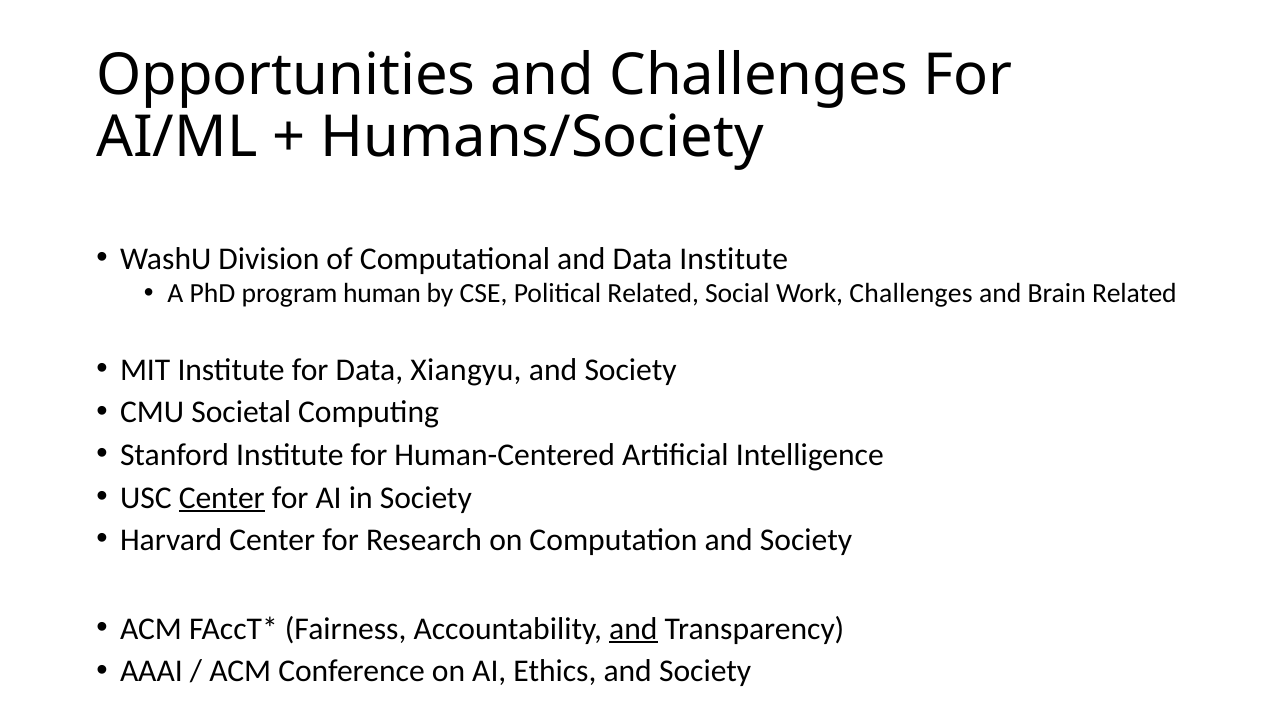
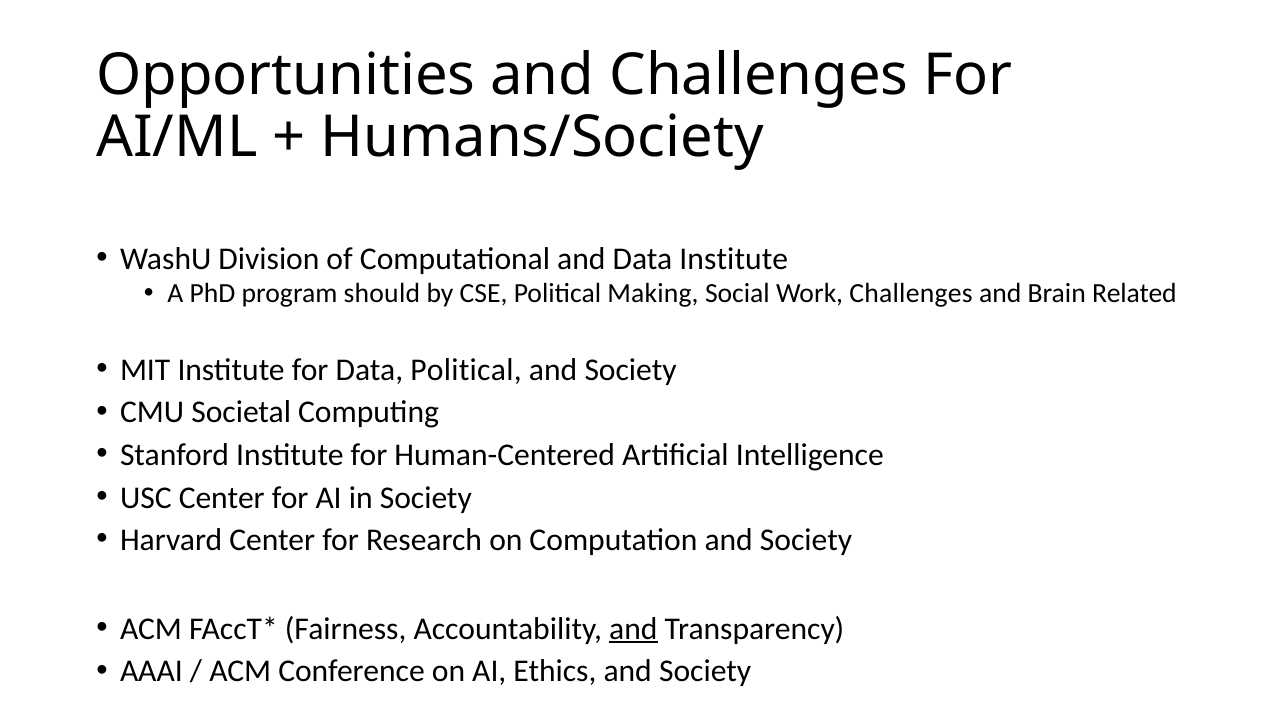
human: human -> should (382, 294)
Political Related: Related -> Making (653, 294)
Data Xiangyu: Xiangyu -> Political (466, 370)
Center underline: present -> none (222, 498)
